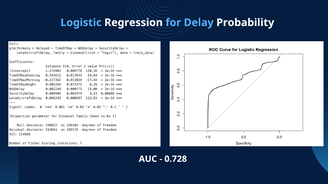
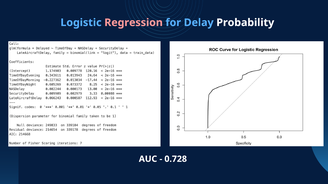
Regression colour: white -> pink (134, 23)
